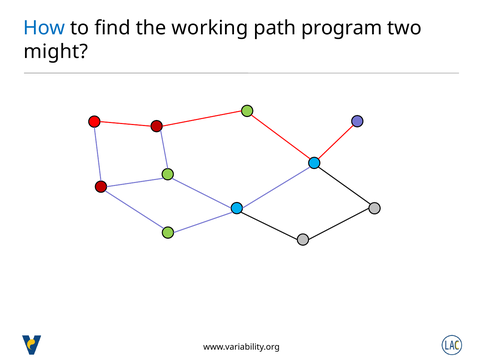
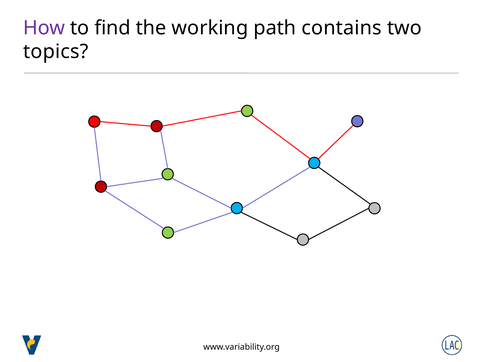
How colour: blue -> purple (44, 28)
program: program -> contains (342, 28)
might: might -> topics (56, 52)
